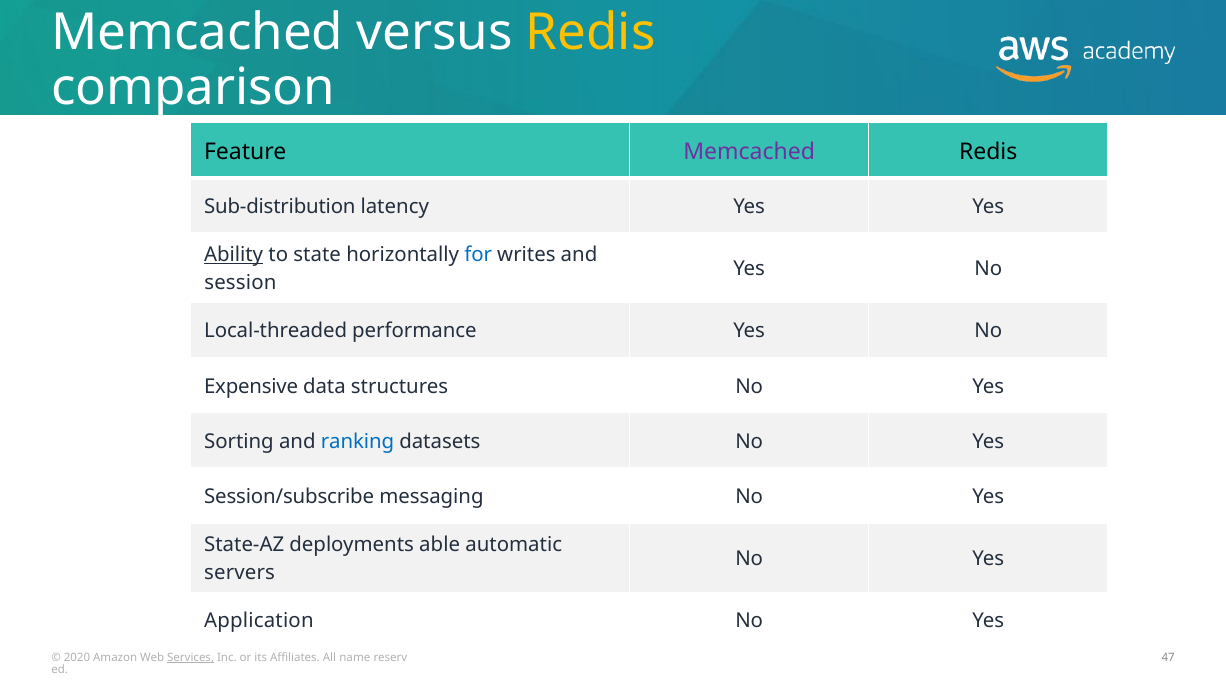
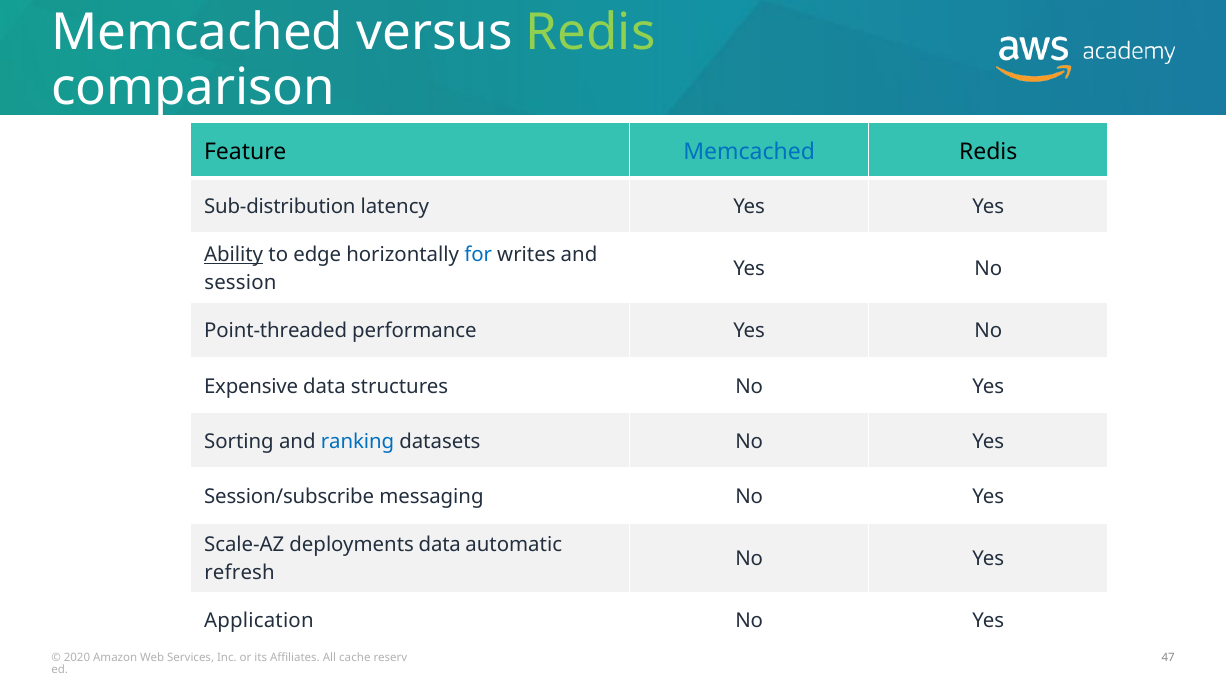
Redis colour: yellow -> light green (591, 33)
Memcached colour: purple -> blue (749, 151)
state: state -> edge (317, 255)
Local-threaded: Local-threaded -> Point-threaded (276, 331)
State-AZ: State-AZ -> Scale-AZ (244, 545)
deployments able: able -> data (440, 545)
servers: servers -> refresh (240, 572)
Services underline: present -> none (191, 657)
name: name -> cache (355, 657)
